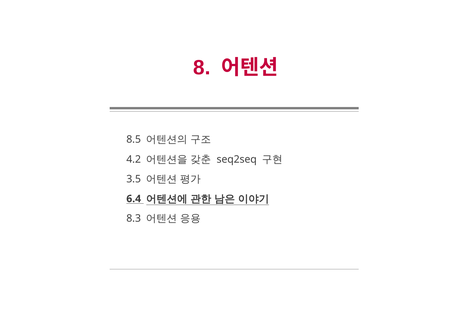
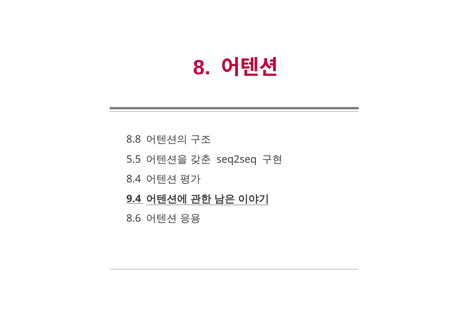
8.5: 8.5 -> 8.8 (134, 140)
4.2: 4.2 -> 5.5 (134, 159)
3.5: 3.5 -> 8.4 (134, 179)
6.4: 6.4 -> 9.4 (134, 199)
8.3: 8.3 -> 8.6 (134, 219)
